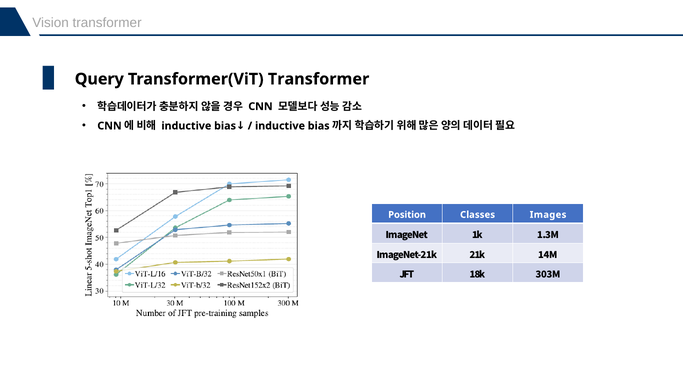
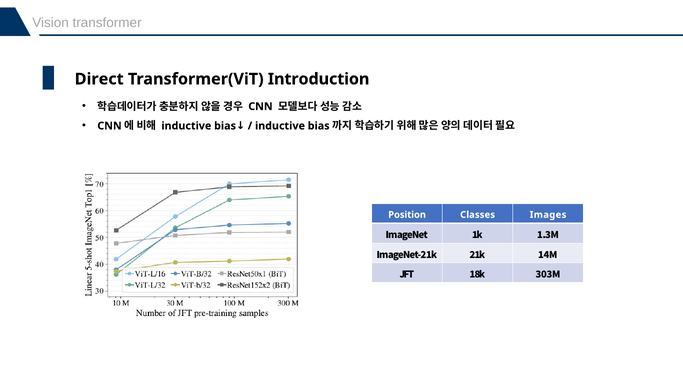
Query: Query -> Direct (99, 79)
Transformer(ViT Transformer: Transformer -> Introduction (319, 79)
